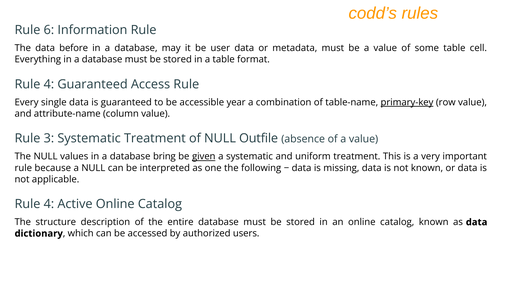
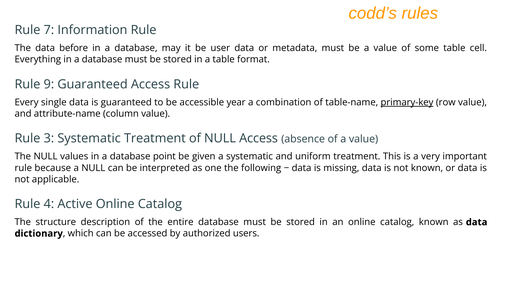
6: 6 -> 7 (49, 30)
4: 4 -> 9 (49, 84)
NULL Outfile: Outfile -> Access (259, 138)
bring: bring -> point (164, 157)
given underline: present -> none (204, 157)
